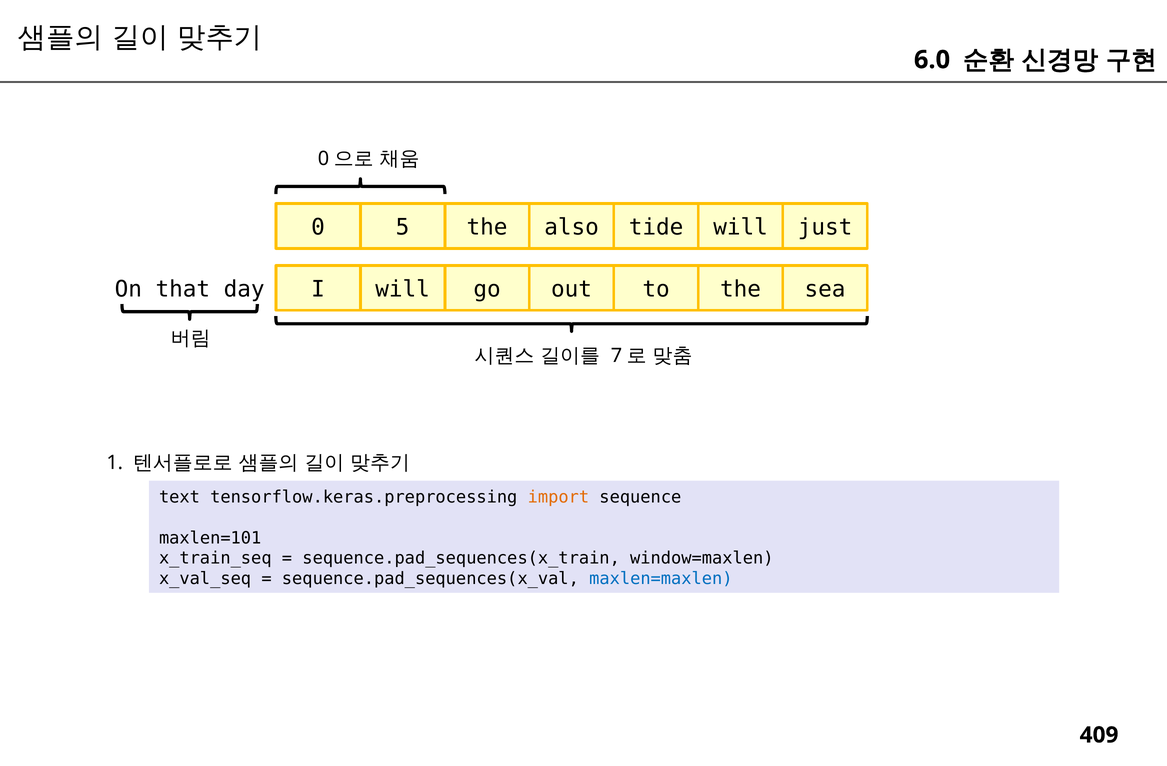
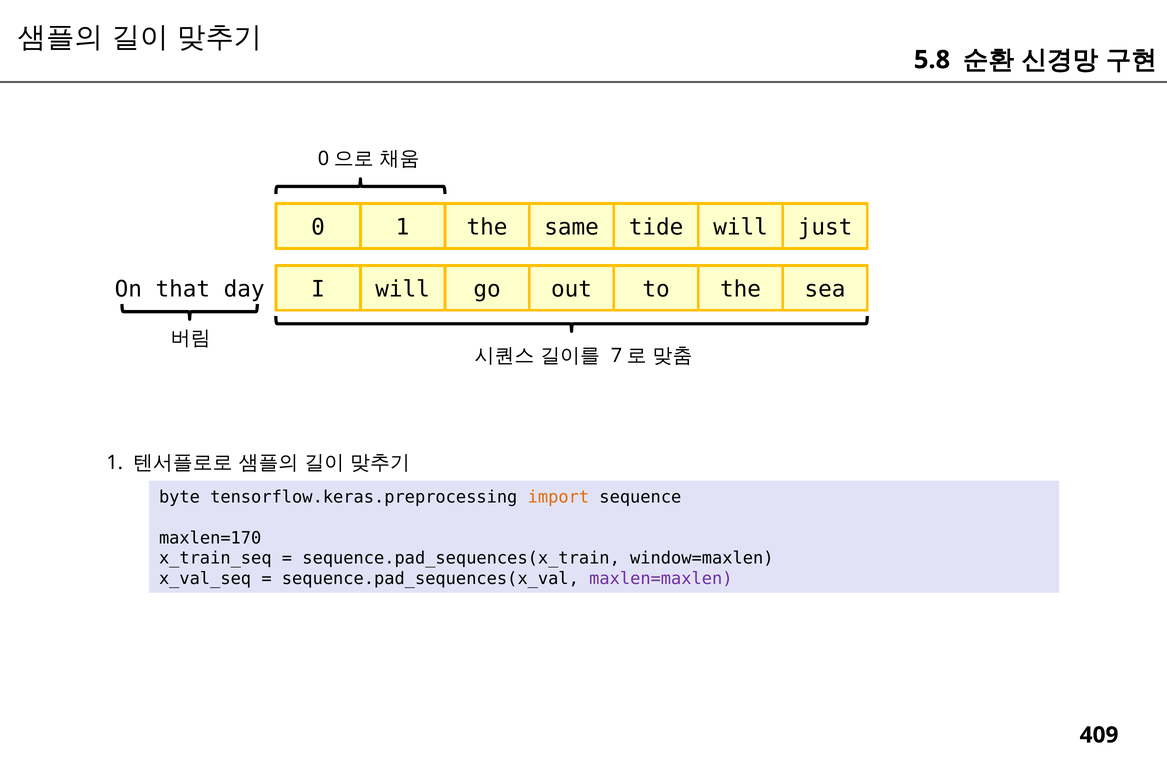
6.0: 6.0 -> 5.8 (932, 60)
0 5: 5 -> 1 (403, 228)
also: also -> same (572, 228)
text: text -> byte (179, 497)
maxlen=101: maxlen=101 -> maxlen=170 (210, 538)
maxlen=maxlen colour: blue -> purple (661, 579)
